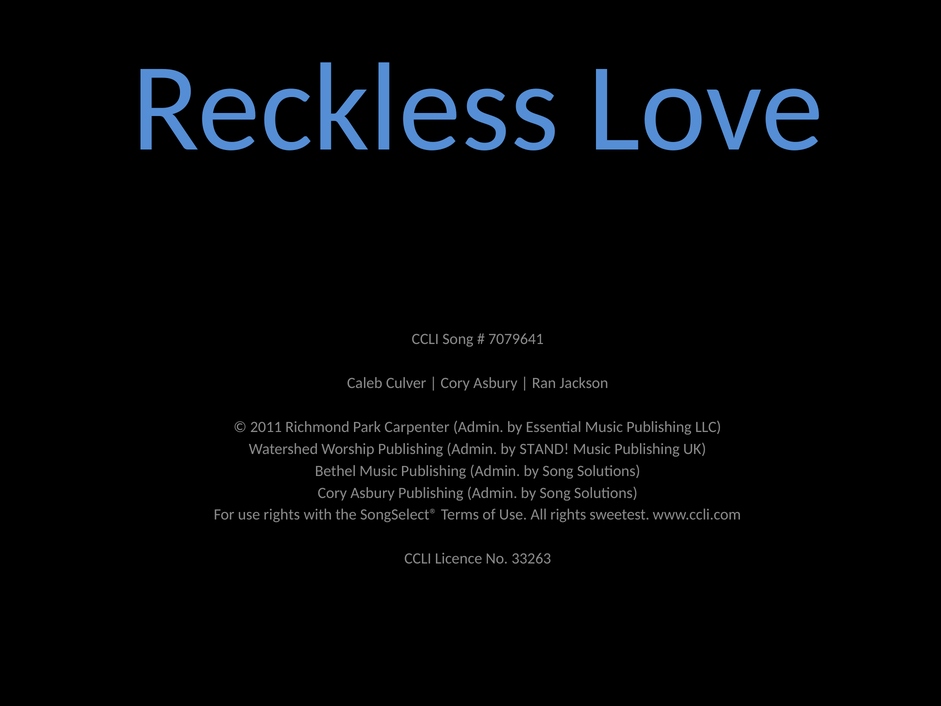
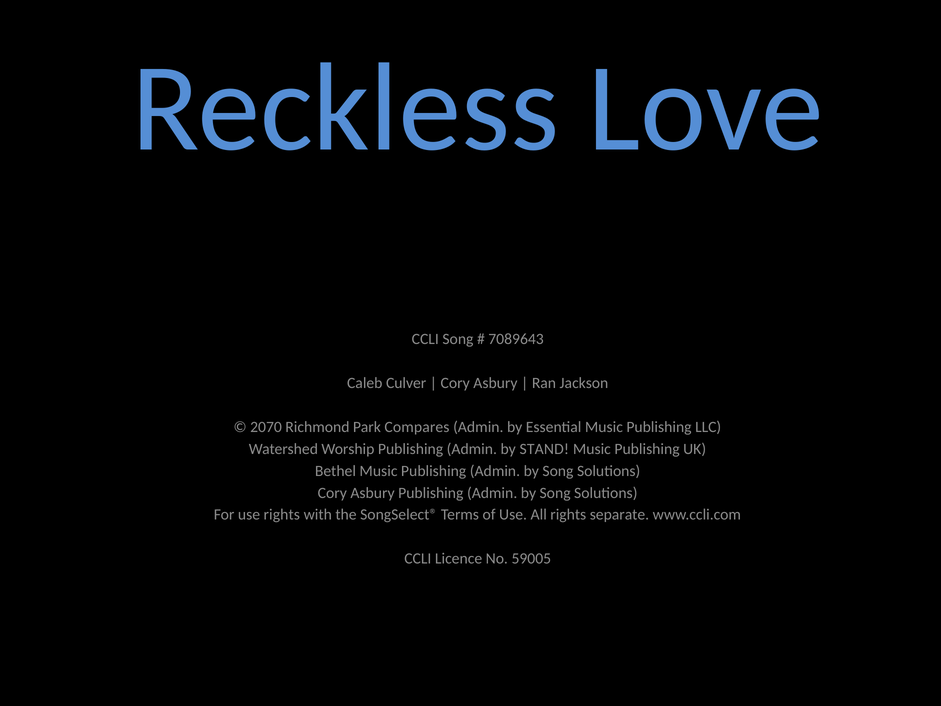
7079641: 7079641 -> 7089643 (516, 339)
2011: 2011 -> 2070 (266, 427)
Carpenter: Carpenter -> Compares (417, 427)
sweetest: sweetest -> separate (619, 515)
33263: 33263 -> 59005 (531, 559)
